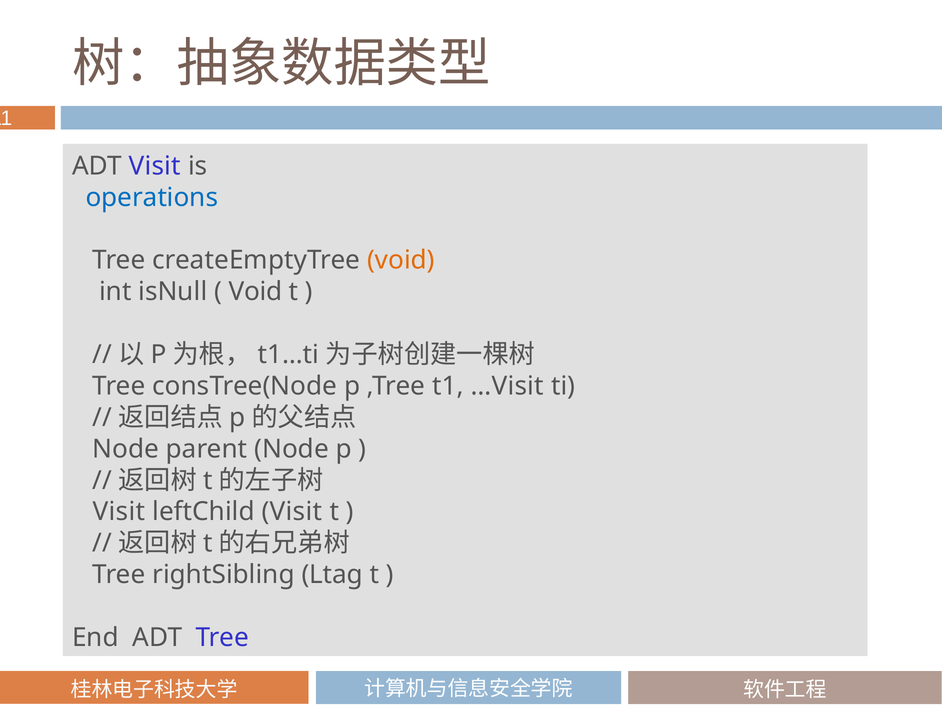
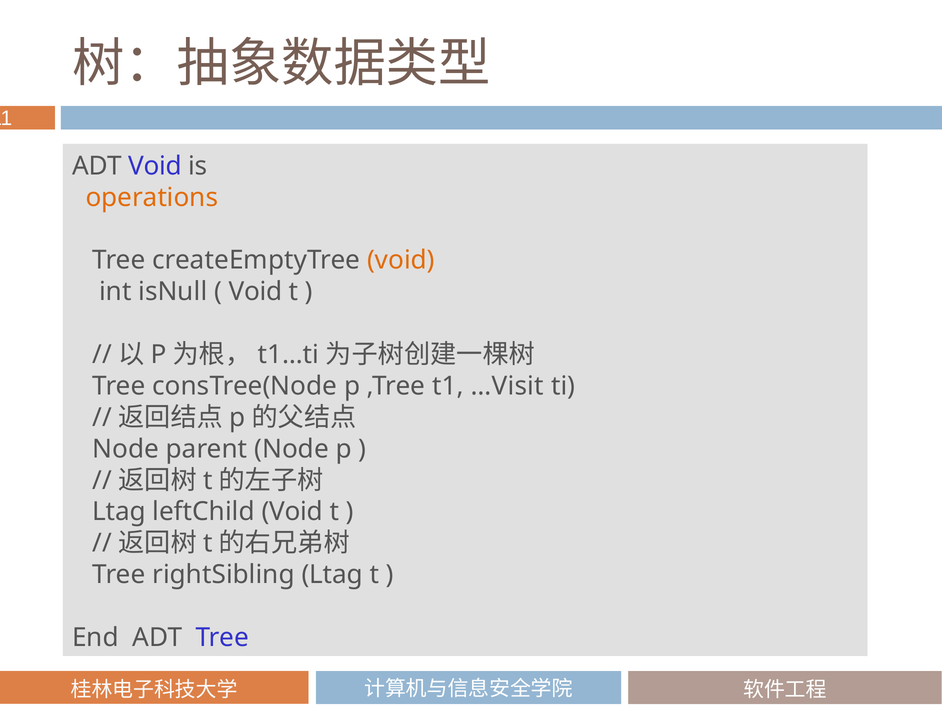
ADT Visit: Visit -> Void (155, 166)
operations colour: blue -> orange (152, 197)
Visit: Visit -> Ltag (119, 511)
leftChild Visit: Visit -> Void (292, 511)
